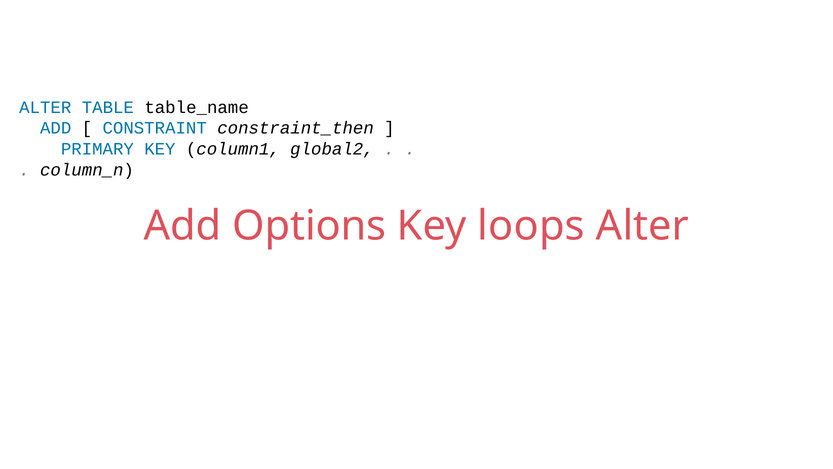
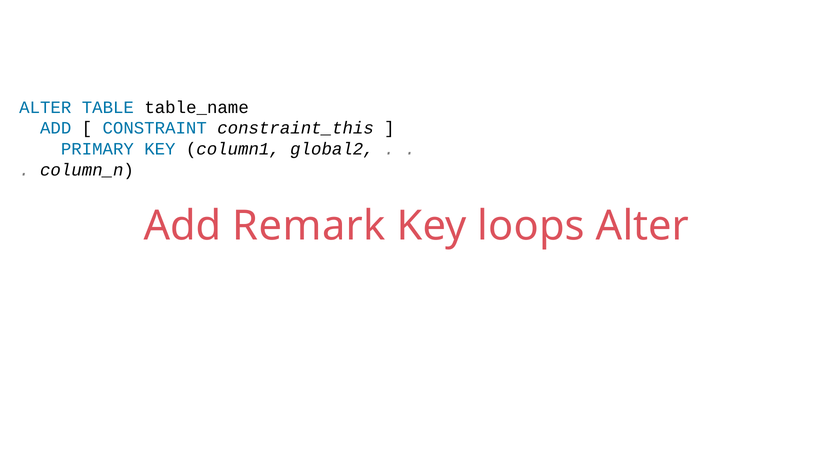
constraint_then: constraint_then -> constraint_this (296, 128)
Options: Options -> Remark (309, 226)
